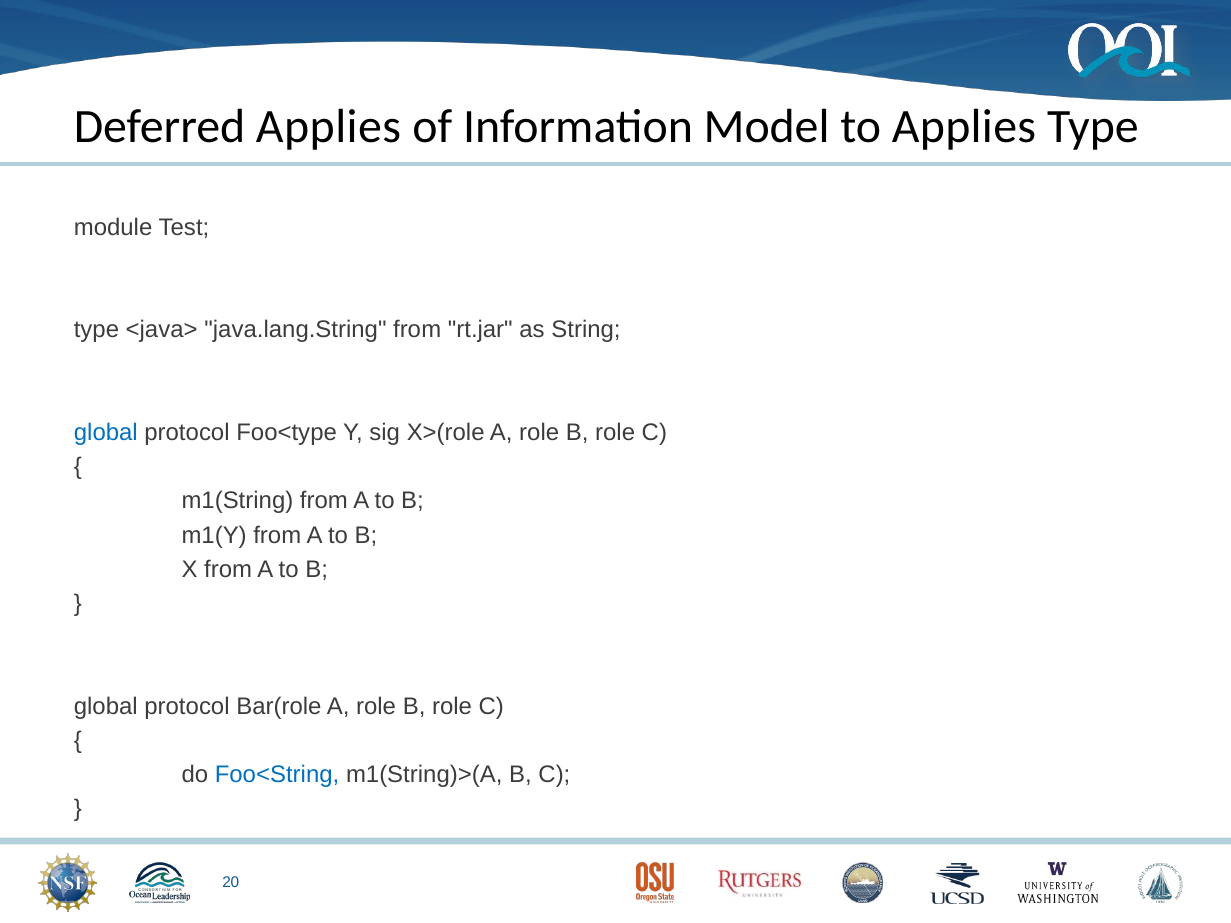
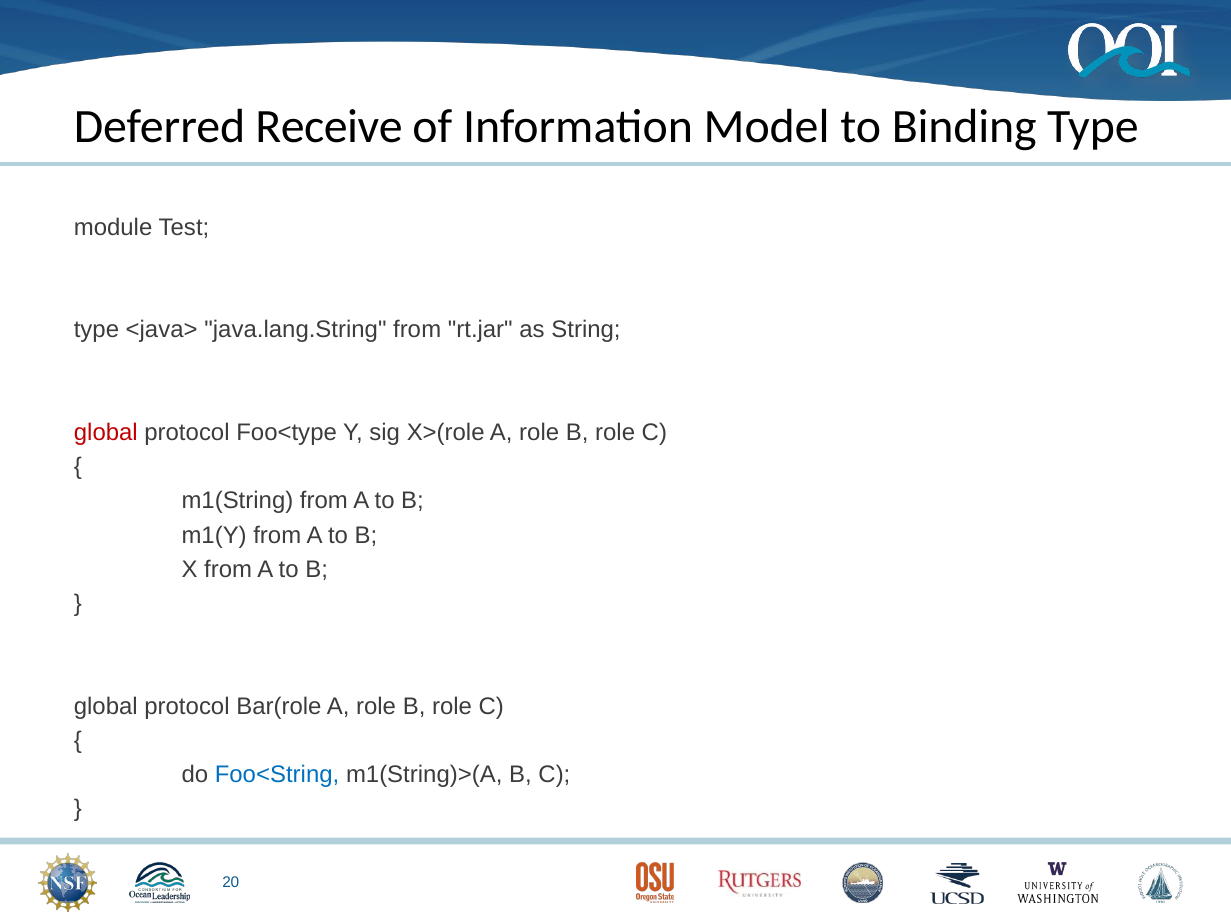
Deferred Applies: Applies -> Receive (329, 126)
to Applies: Applies -> Binding (964, 126)
global colour: blue -> red (106, 433)
